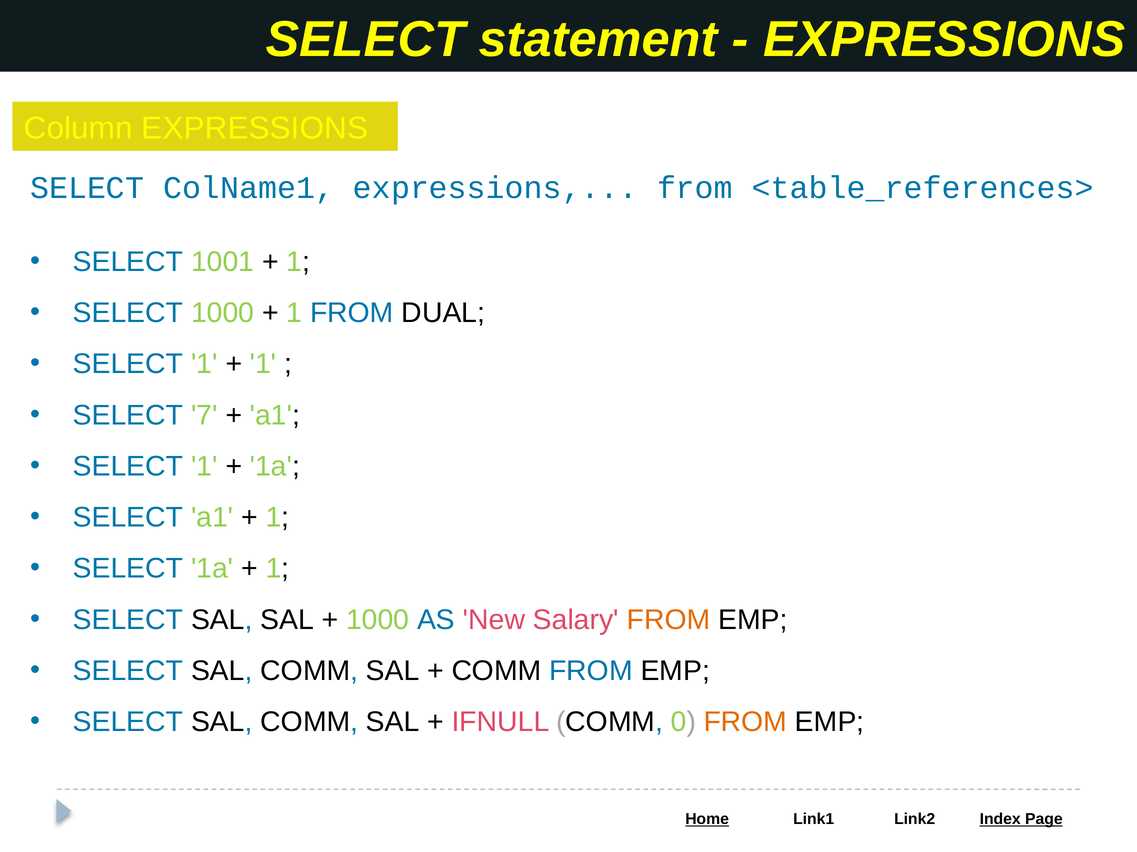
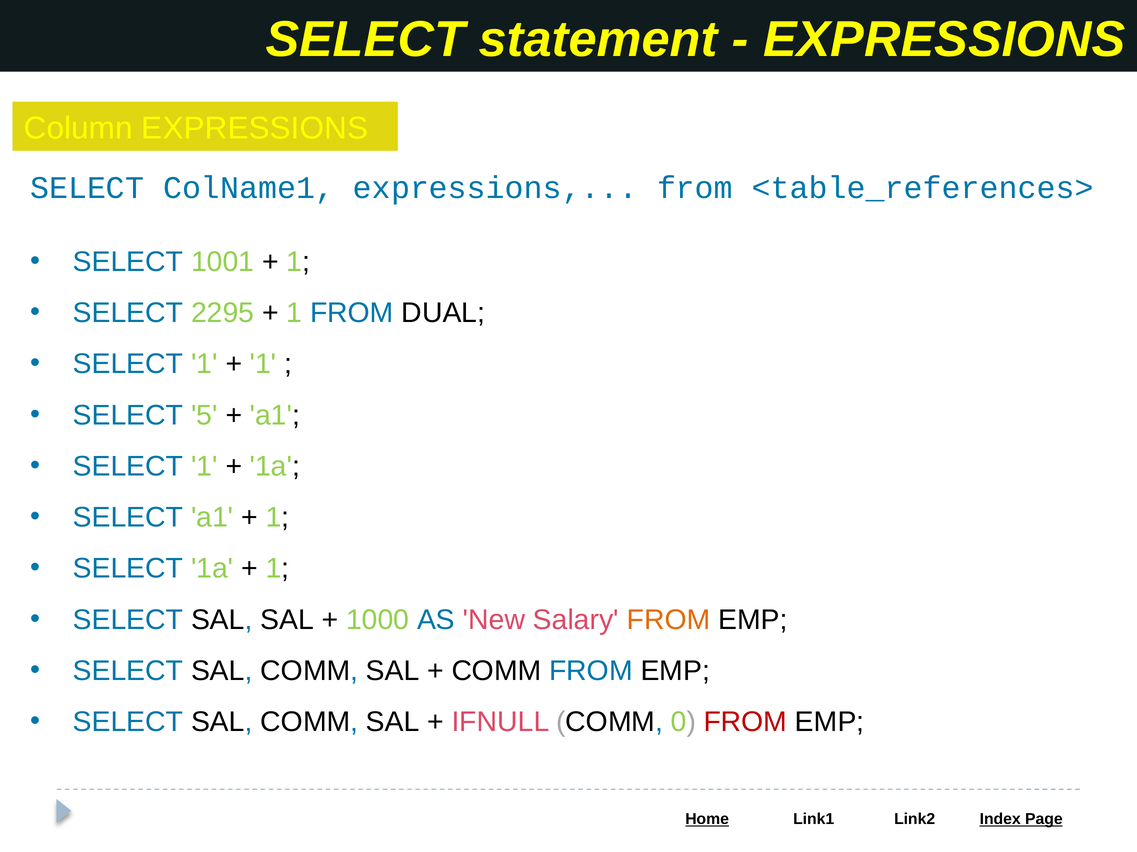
SELECT 1000: 1000 -> 2295 (223, 313)
7: 7 -> 5 (204, 416)
FROM colour: orange -> red (745, 723)
